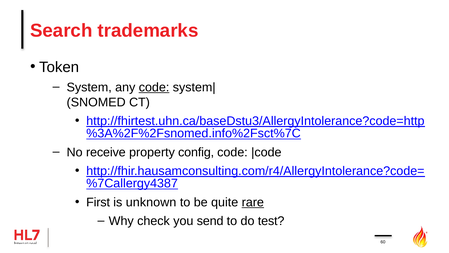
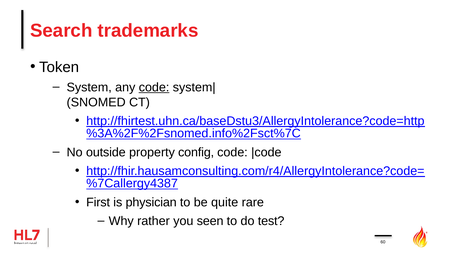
receive: receive -> outside (106, 152)
unknown: unknown -> physician (151, 202)
rare underline: present -> none (253, 202)
check: check -> rather (153, 221)
send: send -> seen (210, 221)
